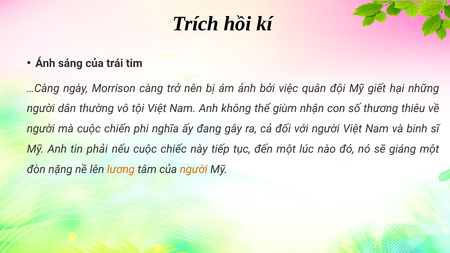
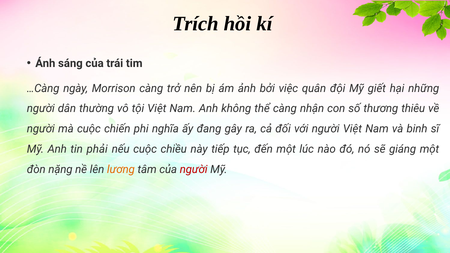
thể giùm: giùm -> càng (285, 109)
chiếc: chiếc -> chiều (174, 149)
người colour: orange -> red (194, 169)
